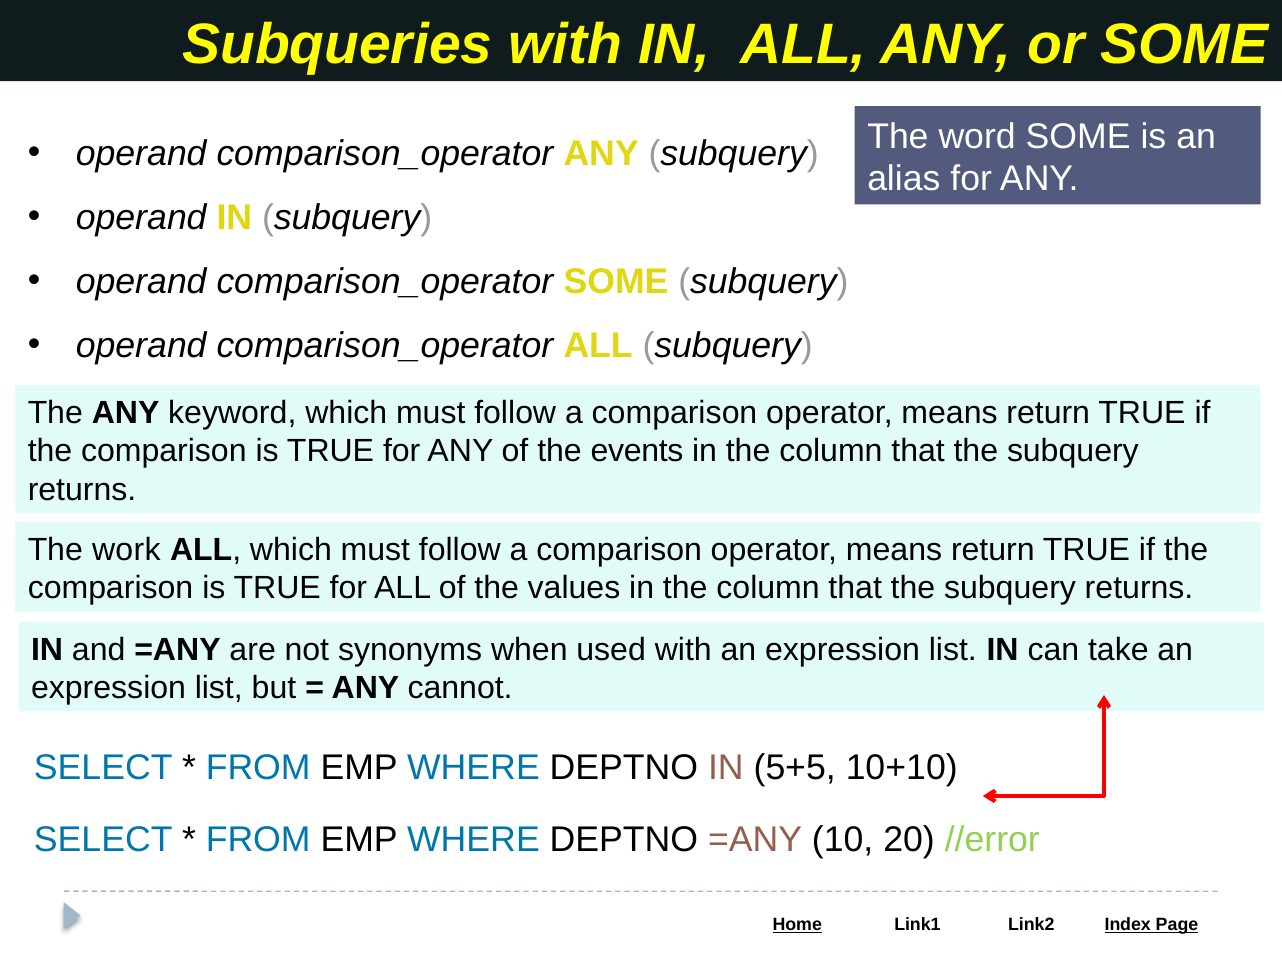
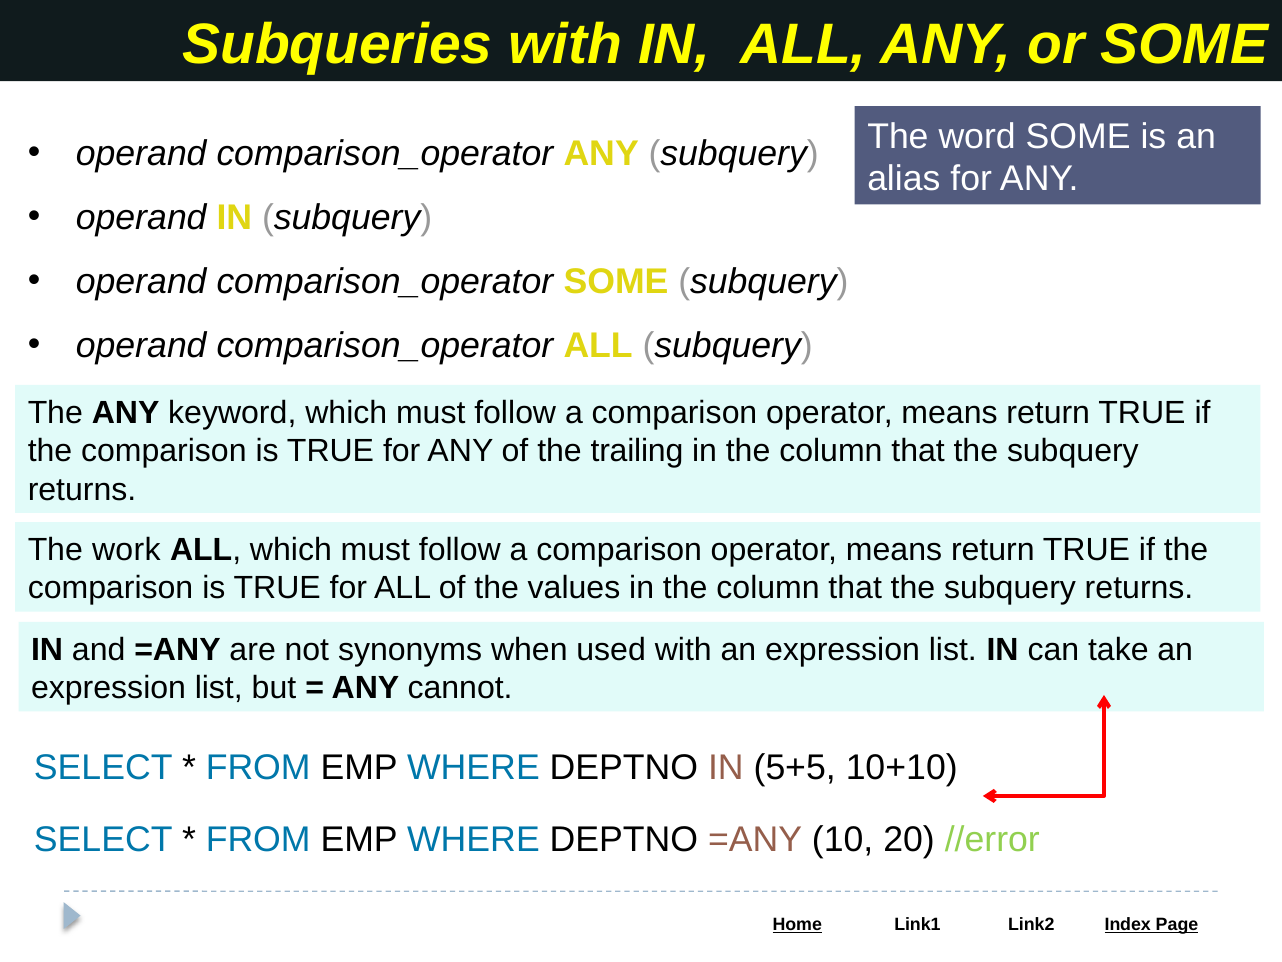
events: events -> trailing (637, 451)
